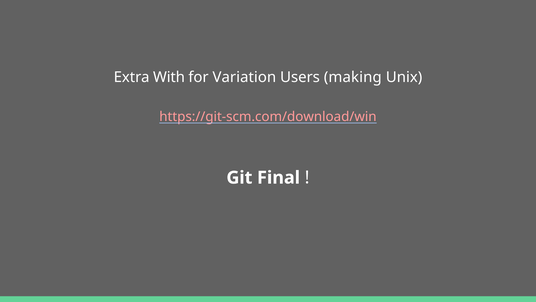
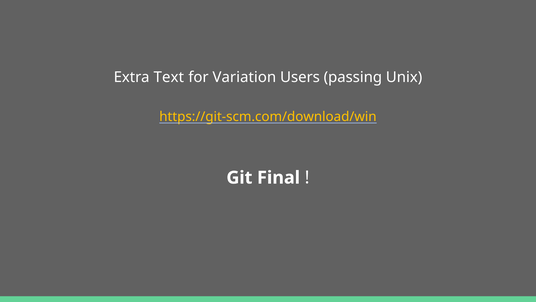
With: With -> Text (169, 77)
making: making -> passing (353, 77)
https://git-scm.com/download/win colour: pink -> yellow (268, 117)
